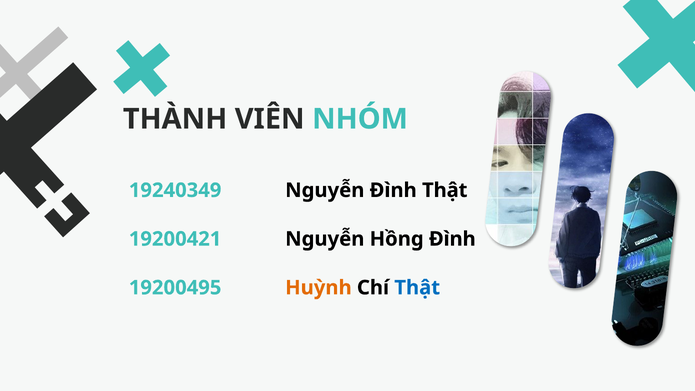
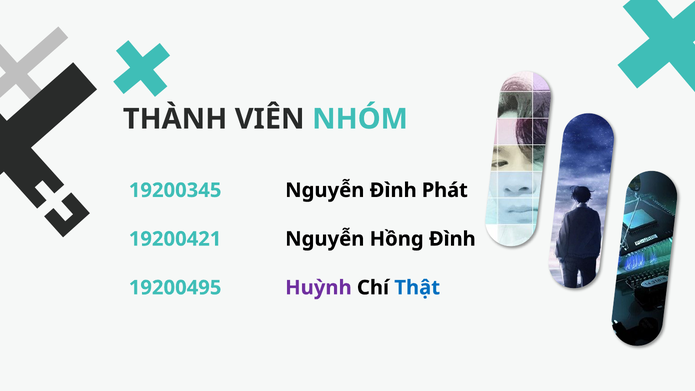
19240349: 19240349 -> 19200345 (175, 190)
Đình Thật: Thật -> Phát (445, 190)
Huỳnh colour: orange -> purple (318, 288)
